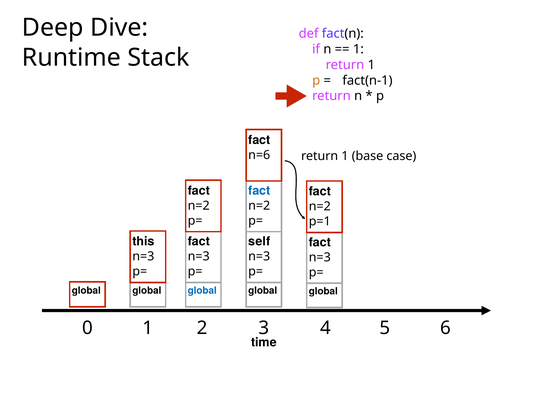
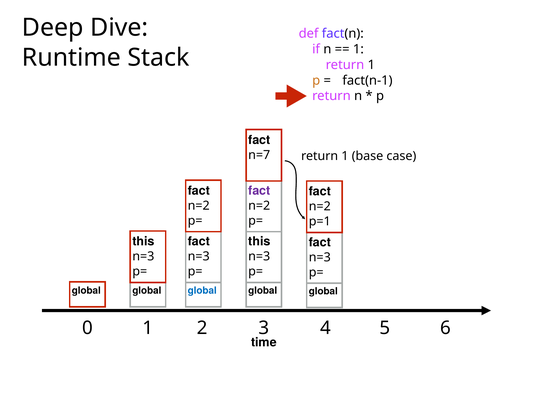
n=6: n=6 -> n=7 (259, 155)
fact colour: blue -> purple (259, 191)
self: self -> this (259, 241)
